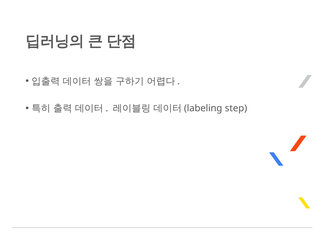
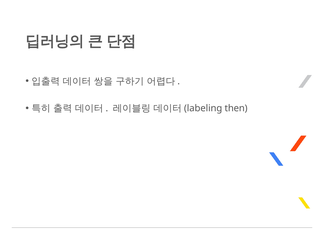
step: step -> then (236, 108)
